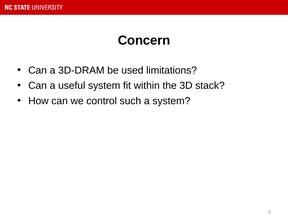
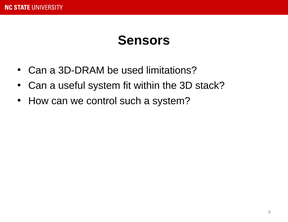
Concern: Concern -> Sensors (144, 40)
